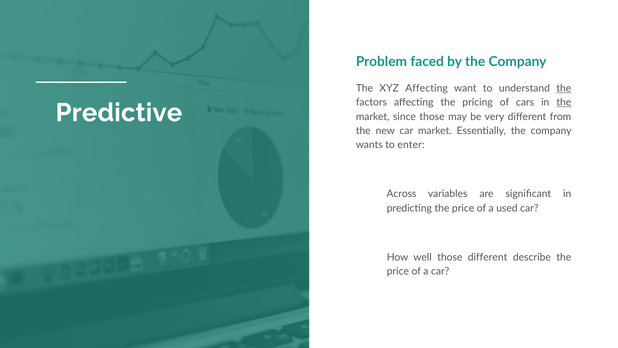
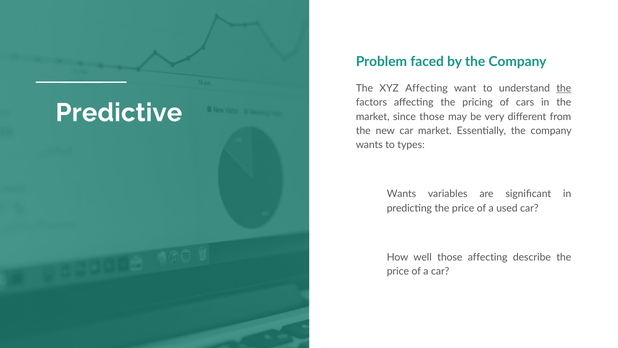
the underline: present -> none (564, 102)
enter: enter -> types (411, 145)
Across: Across -> Wants (401, 194)
those different: different -> affecting (488, 257)
